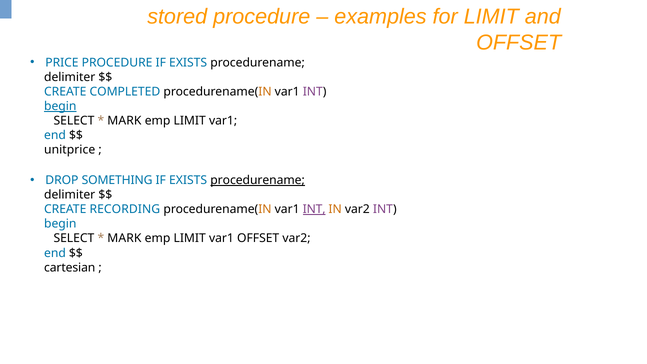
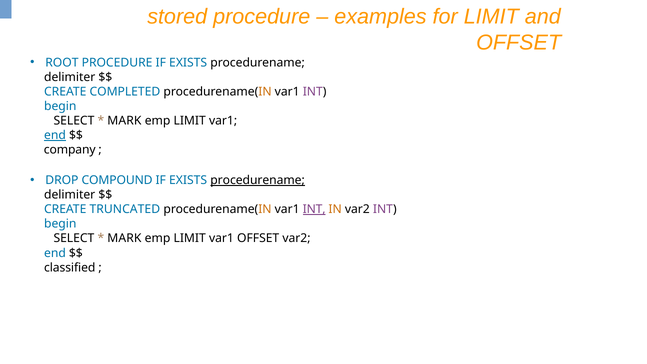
PRICE: PRICE -> ROOT (62, 63)
begin underline: present -> none (60, 106)
end underline: none -> present (55, 135)
unitprice: unitprice -> company (70, 150)
SOMETHING: SOMETHING -> COMPOUND (117, 180)
RECORDING: RECORDING -> TRUNCATED (125, 209)
cartesian: cartesian -> classified (70, 268)
